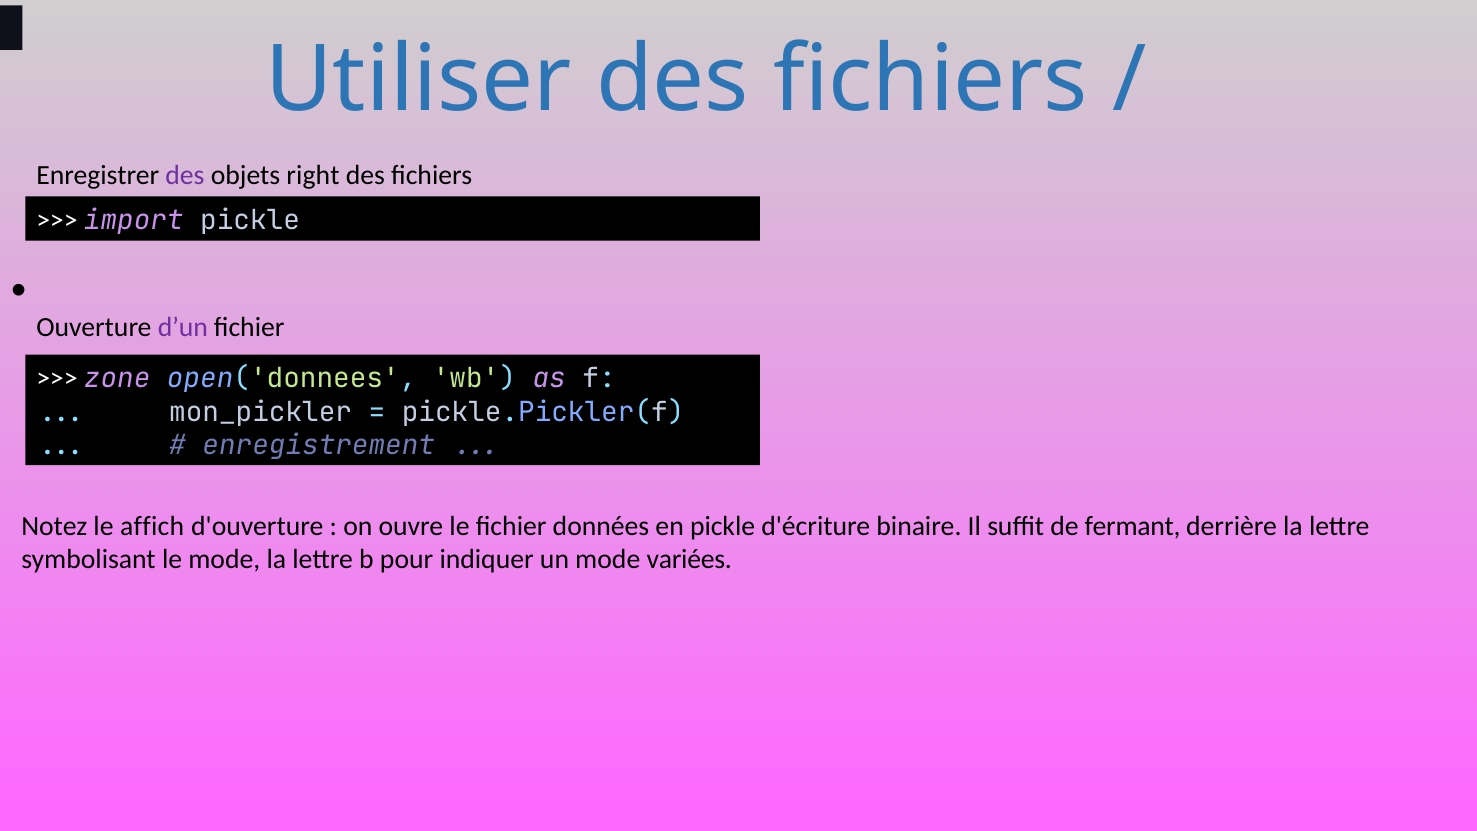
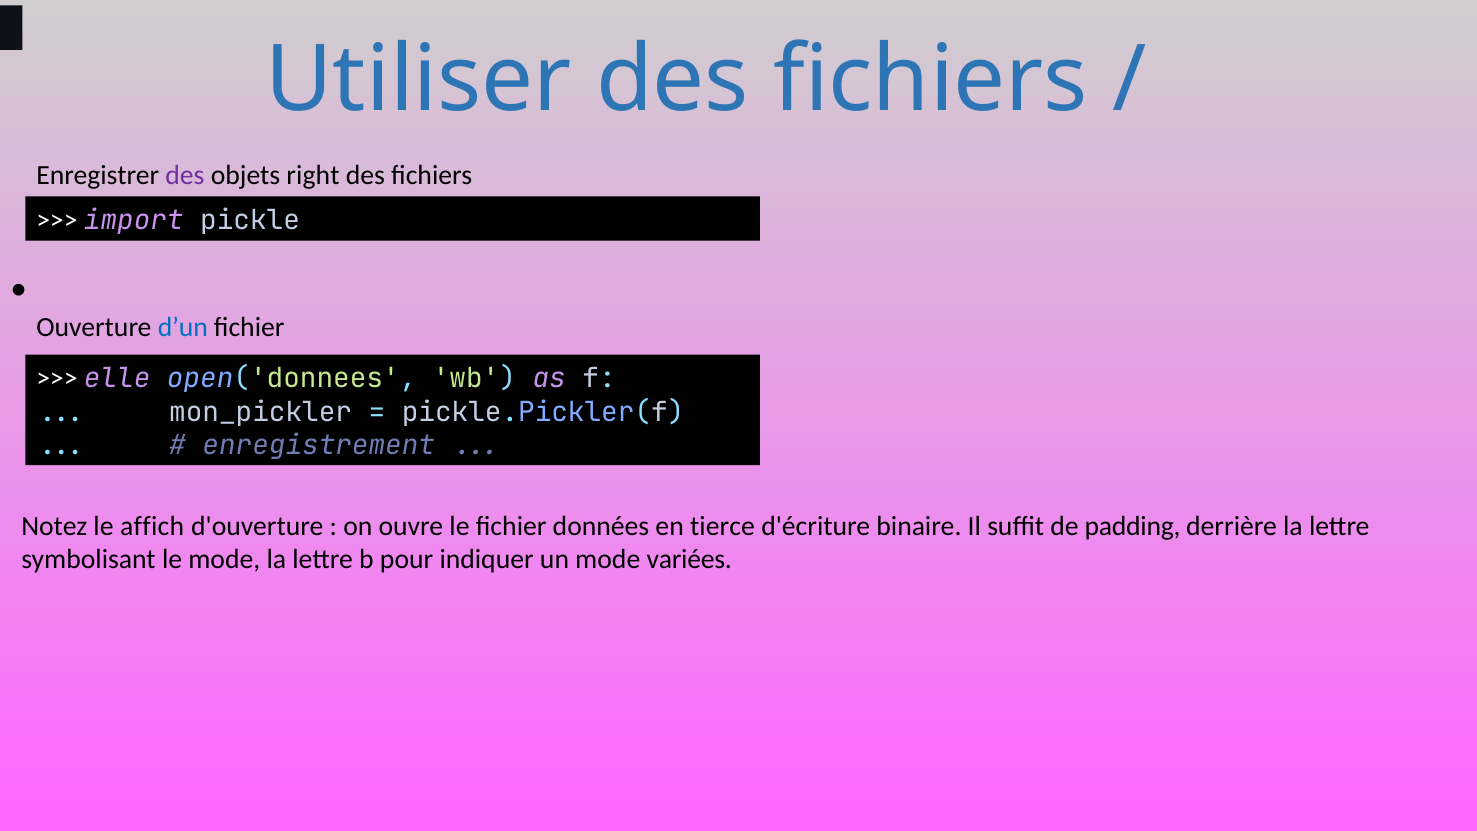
d’un colour: purple -> blue (183, 327)
zone: zone -> elle (117, 379)
en pickle: pickle -> tierce (723, 526)
fermant: fermant -> padding (1133, 526)
